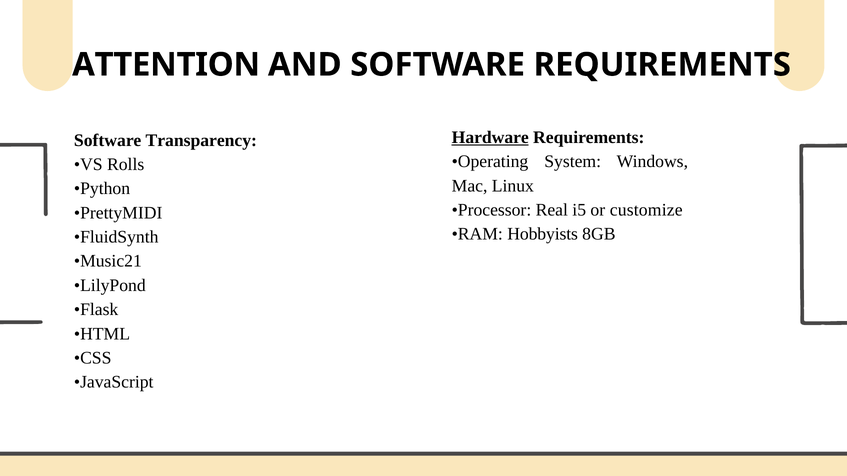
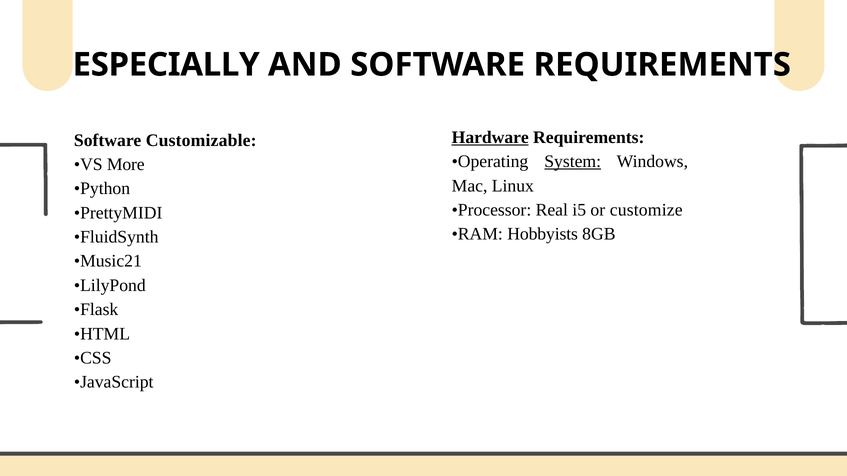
ATTENTION: ATTENTION -> ESPECIALLY (166, 65)
Transparency: Transparency -> Customizable (201, 140)
System underline: none -> present (573, 162)
Rolls: Rolls -> More (126, 165)
